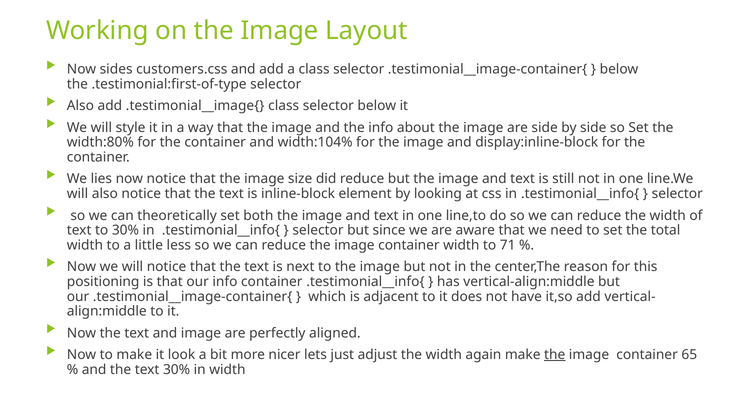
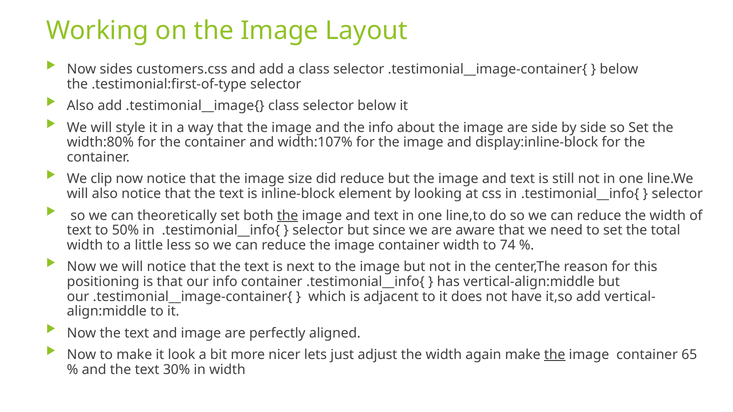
width:104%: width:104% -> width:107% (315, 143)
lies: lies -> clip (101, 179)
the underline: none -> present (288, 216)
to 30%: 30% -> 50% (125, 230)
71: 71 -> 74 (508, 245)
